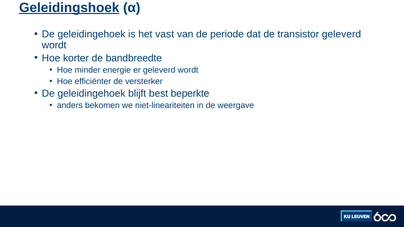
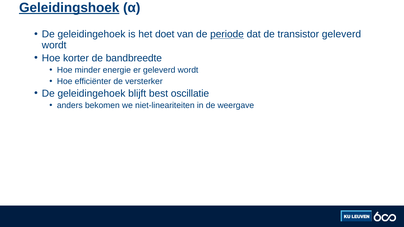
vast: vast -> doet (165, 34)
periode underline: none -> present (227, 34)
beperkte: beperkte -> oscillatie (190, 93)
